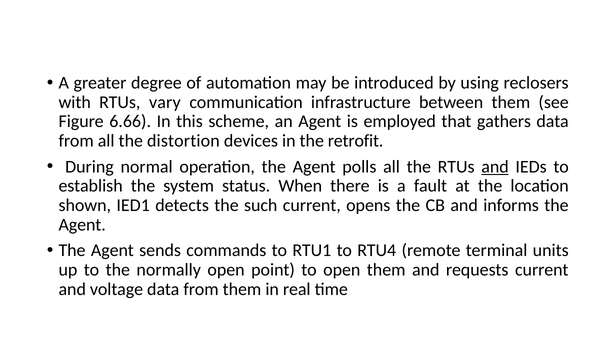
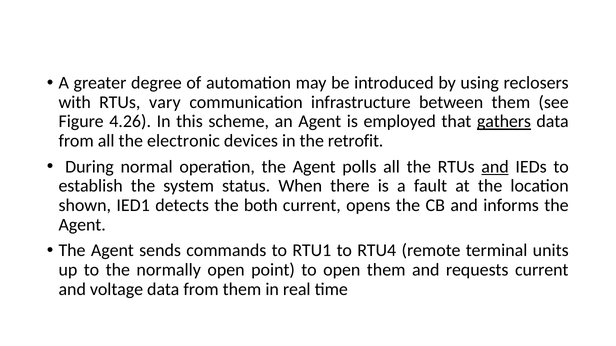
6.66: 6.66 -> 4.26 (130, 122)
gathers underline: none -> present (504, 122)
distortion: distortion -> electronic (183, 141)
such: such -> both (261, 206)
